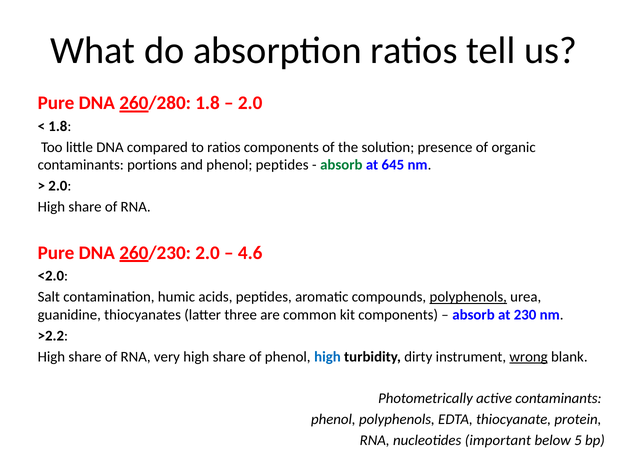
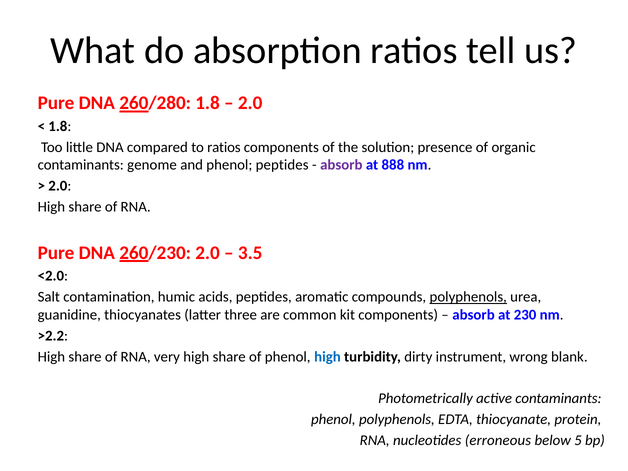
portions: portions -> genome (152, 165)
absorb colour: green -> purple (341, 165)
645: 645 -> 888 (393, 165)
4.6: 4.6 -> 3.5 (250, 253)
wrong underline: present -> none (529, 357)
important: important -> erroneous (498, 440)
